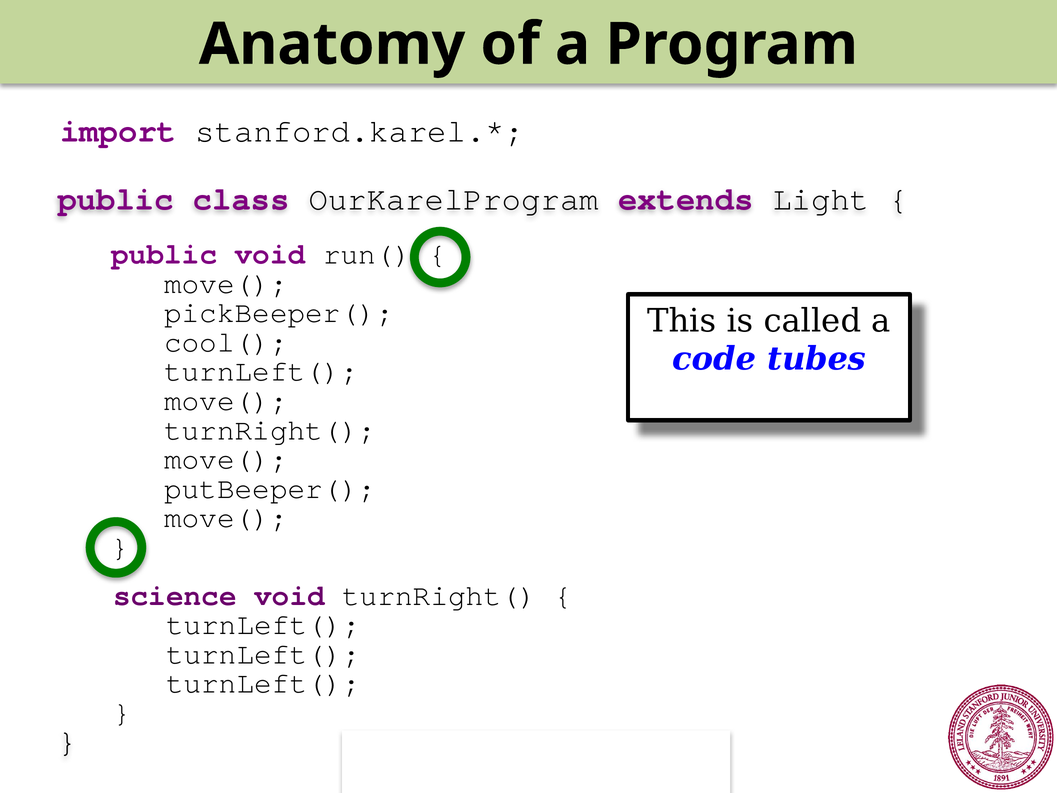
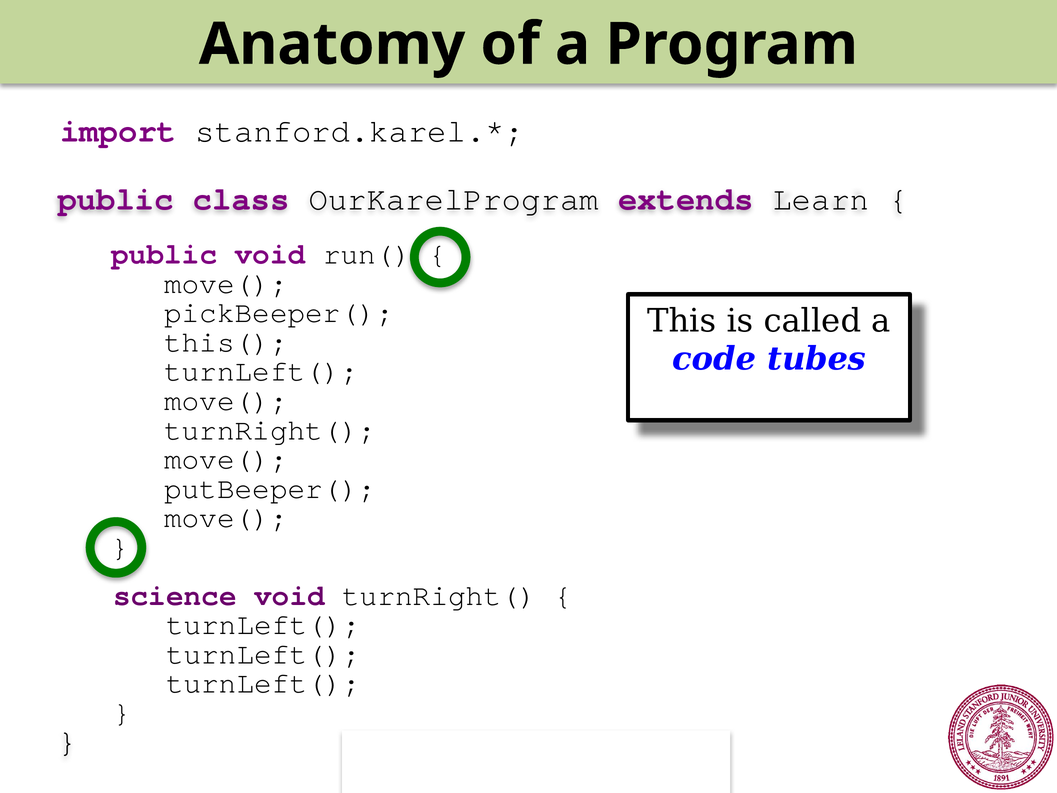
Light: Light -> Learn (821, 199)
cool(: cool( -> this( (226, 342)
